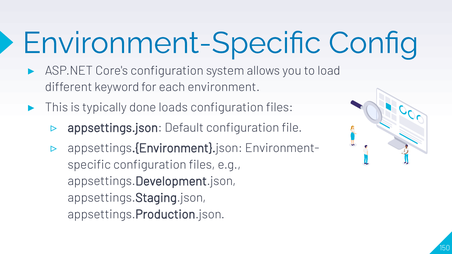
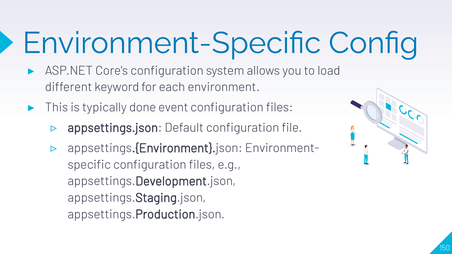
loads: loads -> event (173, 108)
